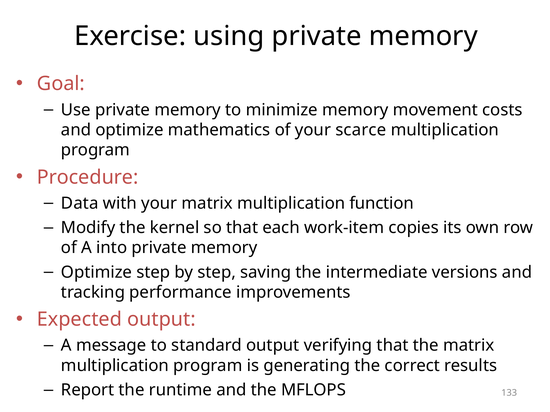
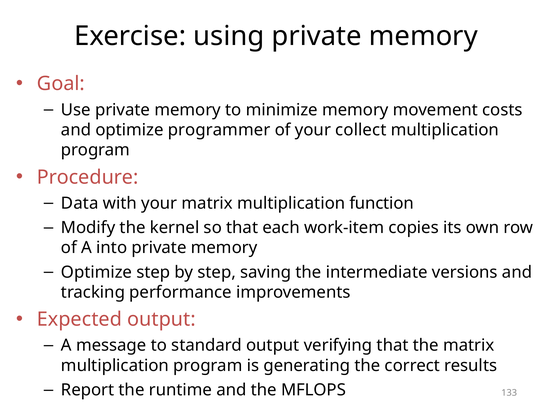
mathematics: mathematics -> programmer (219, 130)
scarce: scarce -> collect (361, 130)
